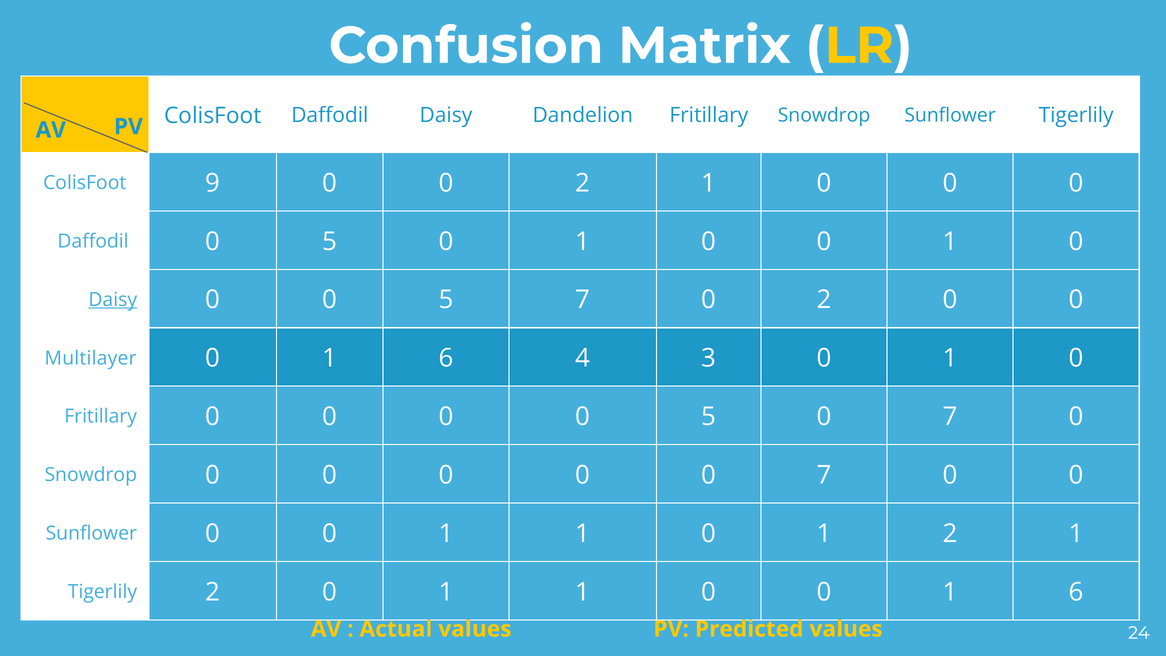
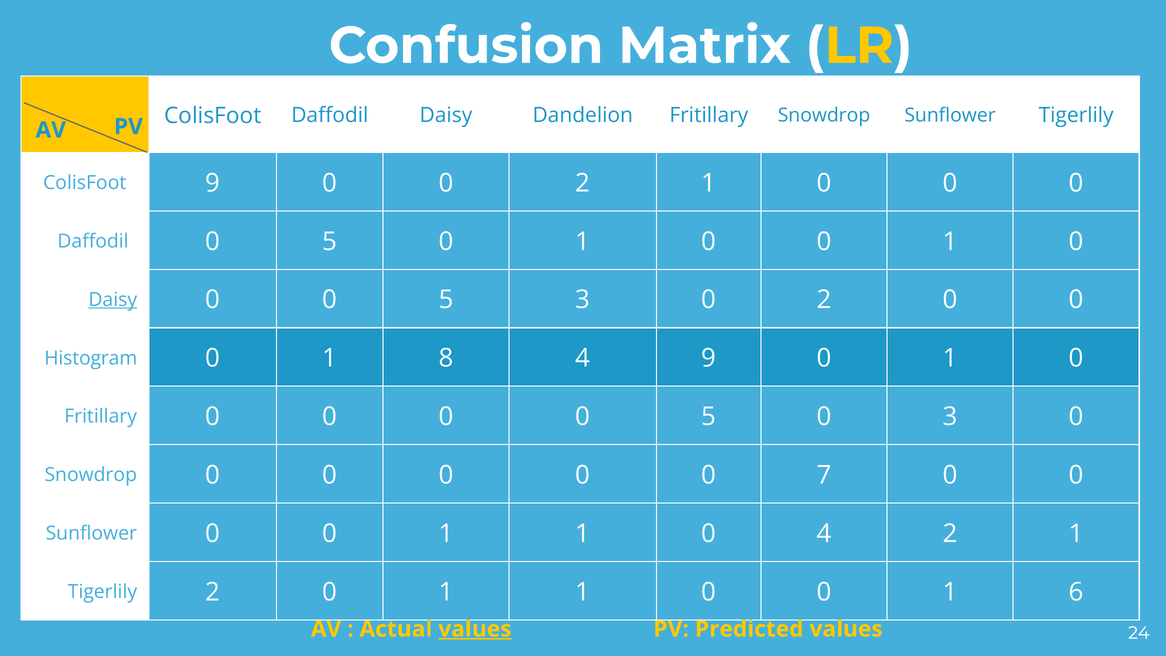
5 7: 7 -> 3 (583, 300)
Multilayer: Multilayer -> Histogram (91, 358)
6: 6 -> 8 (446, 358)
4 3: 3 -> 9 (709, 358)
5 0 7: 7 -> 3 (950, 417)
1 0 1: 1 -> 4 (824, 534)
values underline: none -> present (475, 629)
